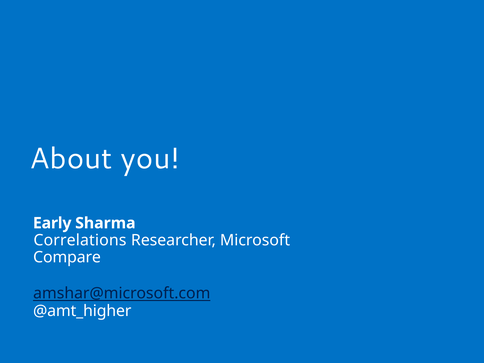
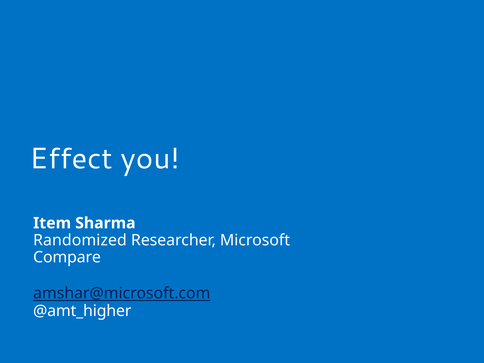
About: About -> Effect (71, 159)
Early: Early -> Item (52, 223)
Correlations: Correlations -> Randomized (80, 240)
